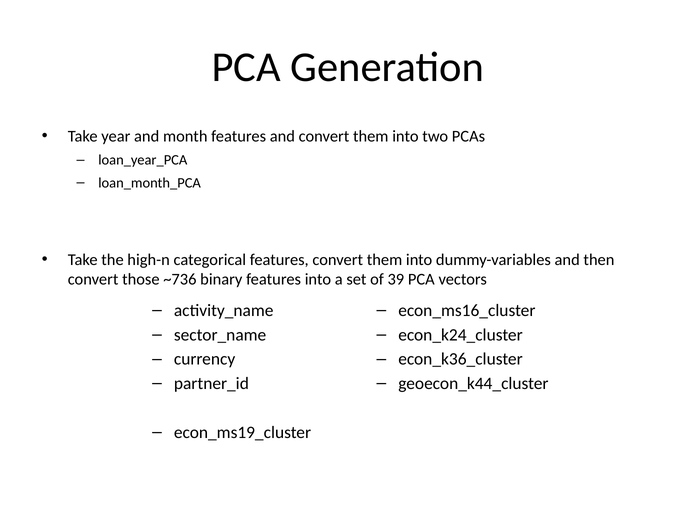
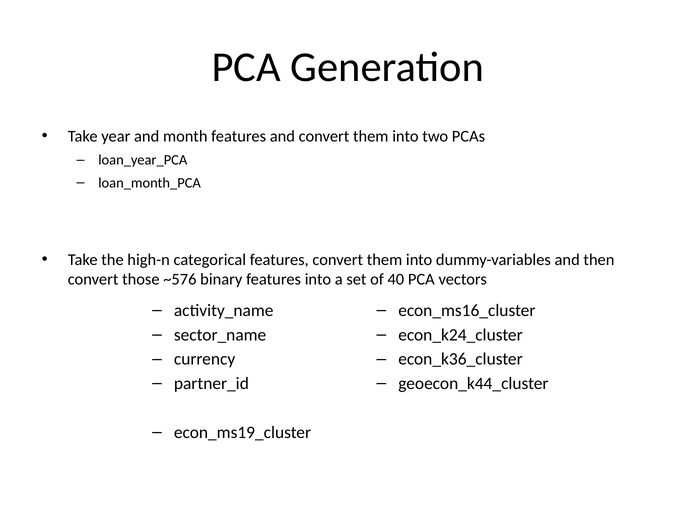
~736: ~736 -> ~576 (180, 279)
39: 39 -> 40 (396, 279)
